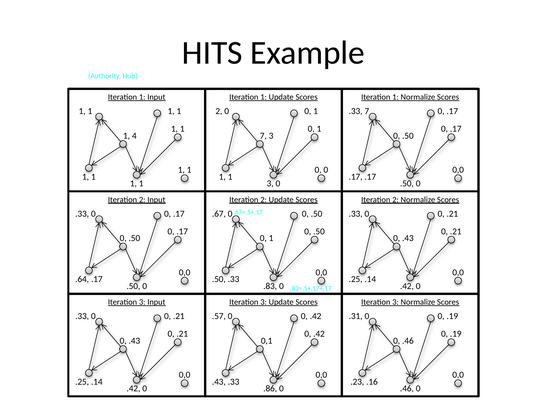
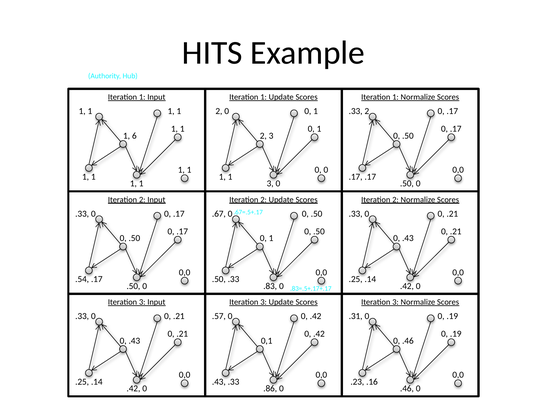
.33 7: 7 -> 2 (367, 111)
4: 4 -> 6 (134, 136)
7: 7 -> 2 (263, 136)
.64: .64 -> .54 (82, 279)
